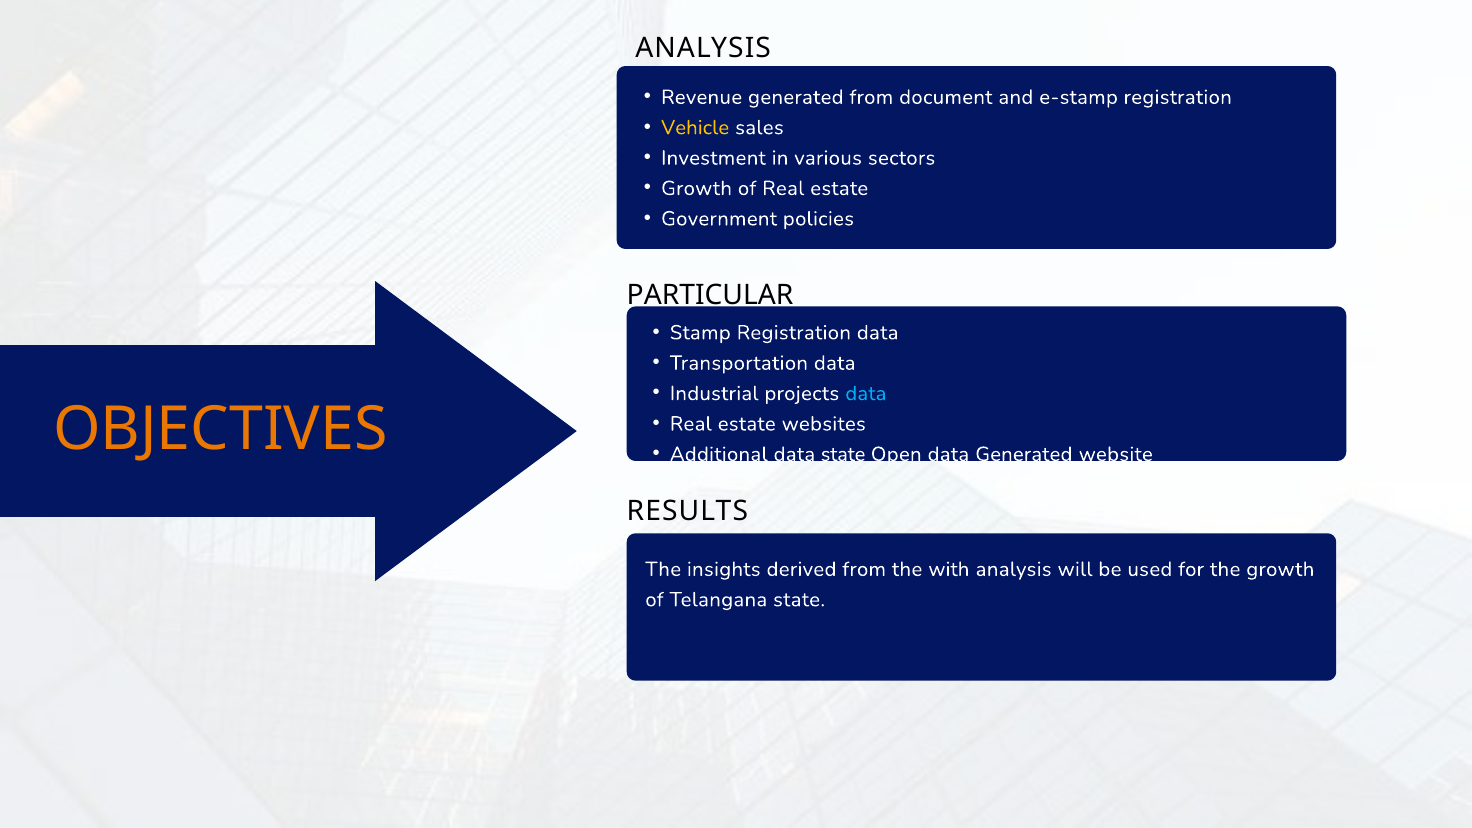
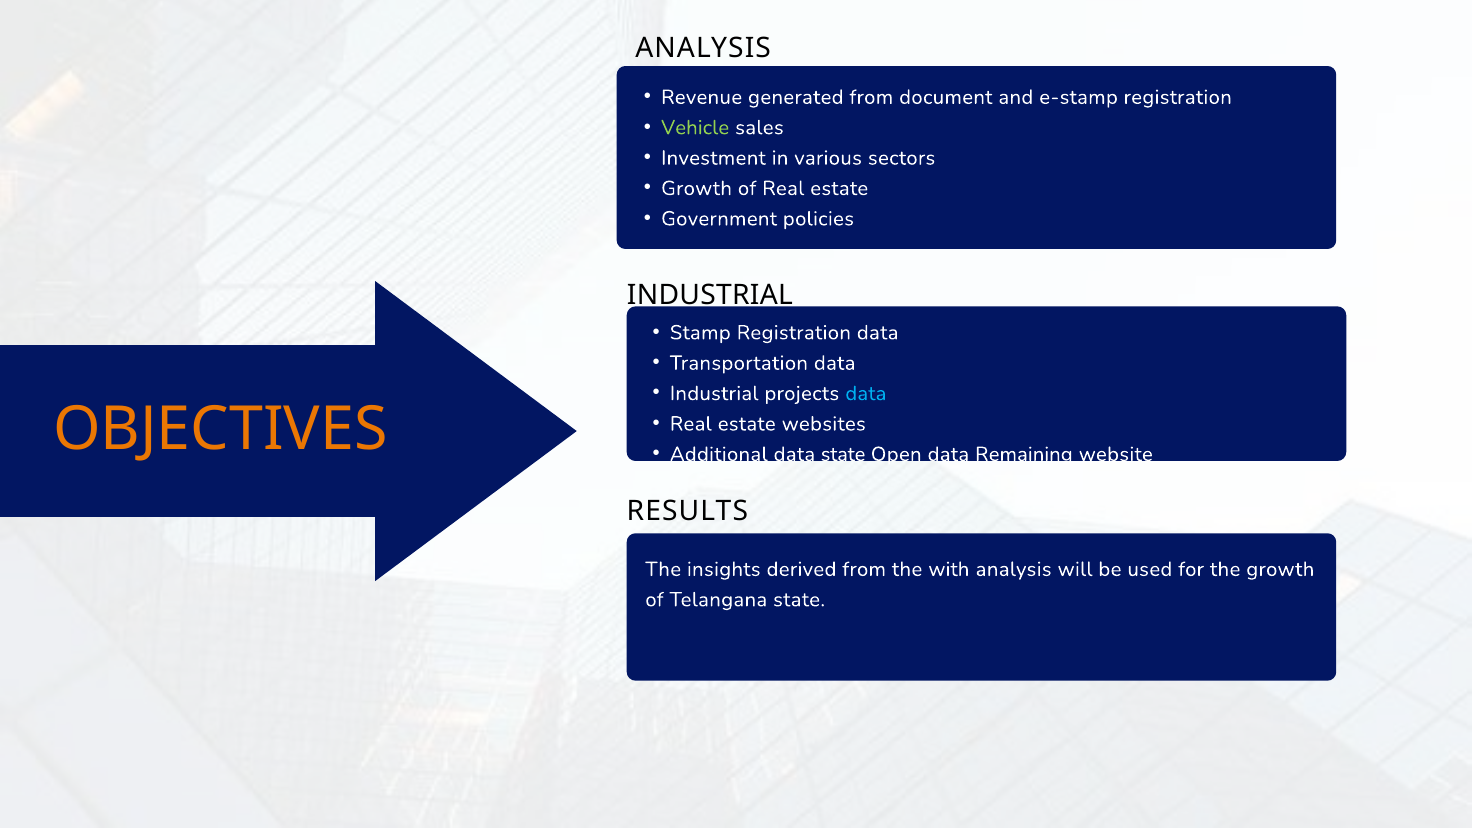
Vehicle colour: yellow -> light green (695, 128)
PARTICULAR: PARTICULAR -> INDUSTRIAL (710, 295)
data Generated: Generated -> Remaining (1024, 454)
